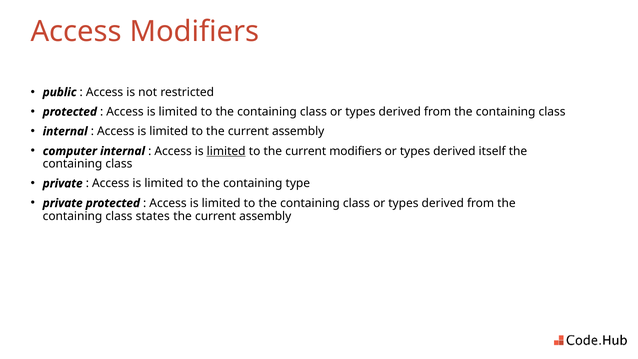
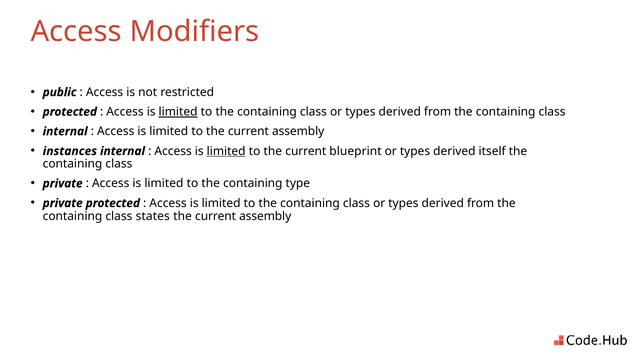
limited underline: none -> present (178, 112)
computer: computer -> instances (70, 151)
current modifiers: modifiers -> blueprint (355, 151)
